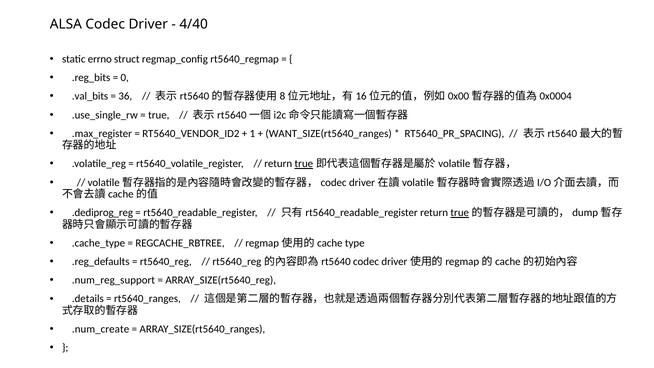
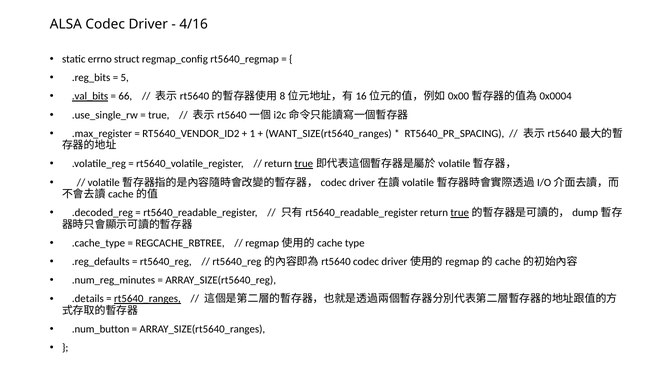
4/40: 4/40 -> 4/16 (194, 24)
0: 0 -> 5 (125, 78)
.val_bits underline: none -> present (90, 96)
36: 36 -> 66 (125, 96)
.dediprog_reg: .dediprog_reg -> .decoded_reg (102, 213)
.num_reg_support: .num_reg_support -> .num_reg_minutes (114, 280)
rt5640_ranges underline: none -> present (147, 299)
.num_create: .num_create -> .num_button (101, 329)
